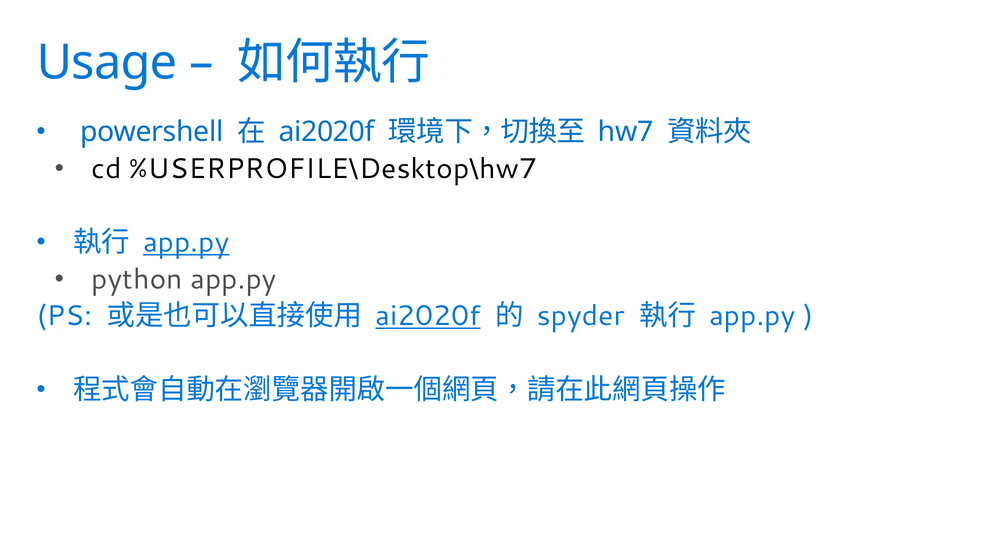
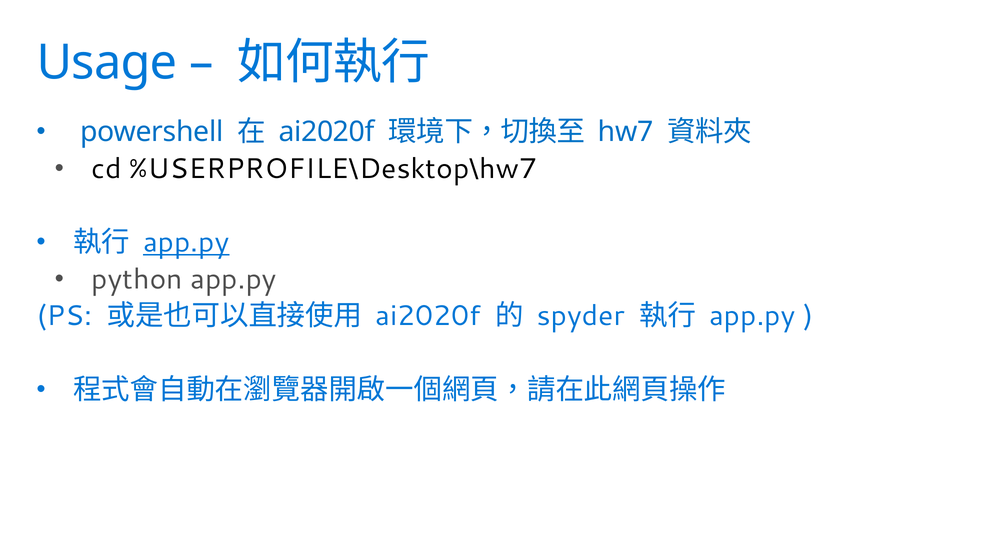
ai2020f underline: present -> none (428, 316)
